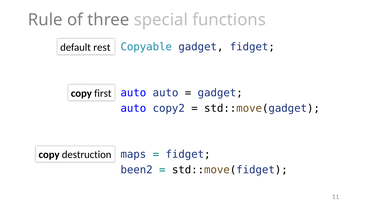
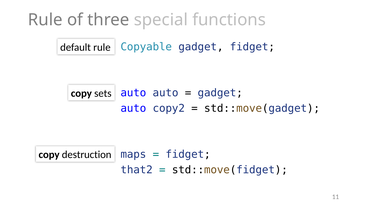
default rest: rest -> rule (102, 47)
first: first -> sets (103, 94)
been2: been2 -> that2 (137, 170)
